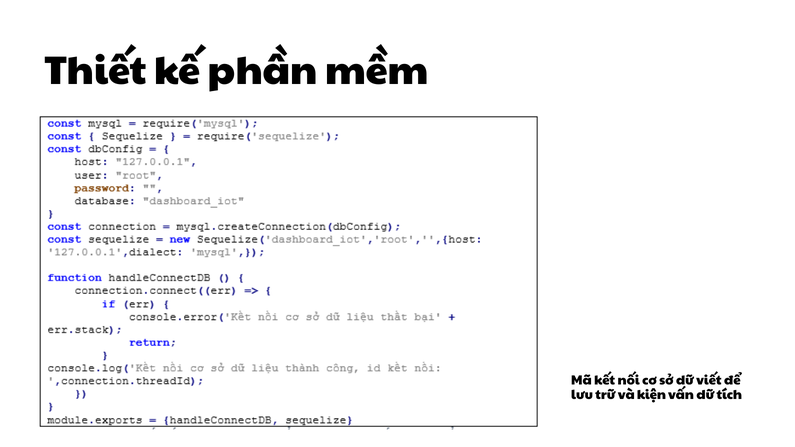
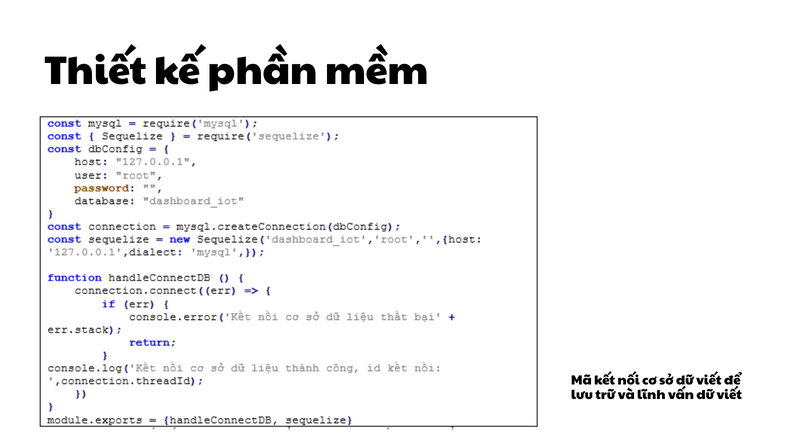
kiện: kiện -> lĩnh (651, 395)
vấn dữ tích: tích -> viết (729, 395)
